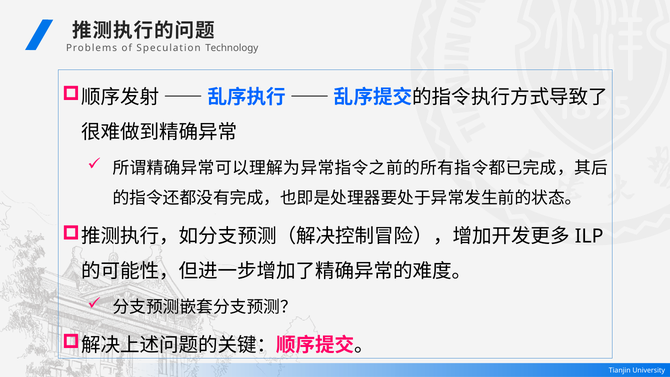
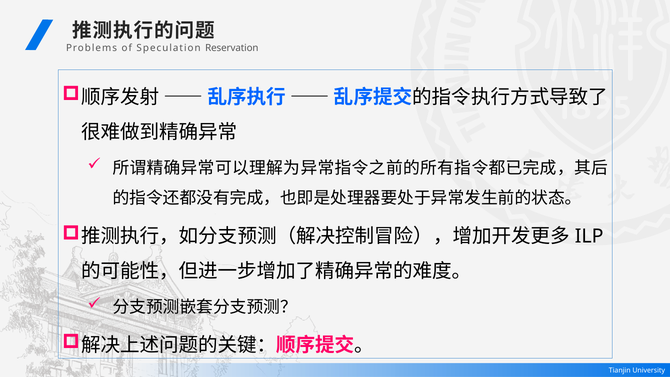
Technology: Technology -> Reservation (232, 48)
